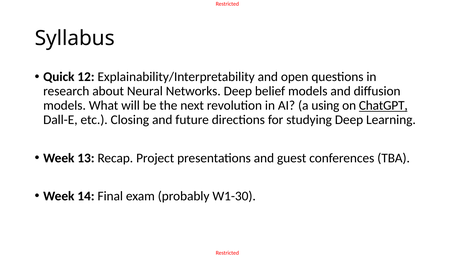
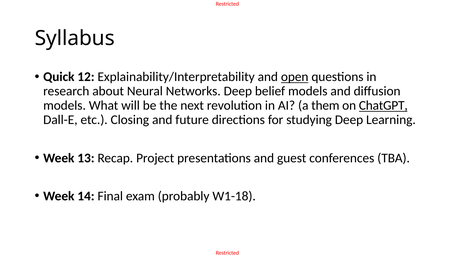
open underline: none -> present (295, 77)
using: using -> them (325, 106)
W1-30: W1-30 -> W1-18 (234, 196)
